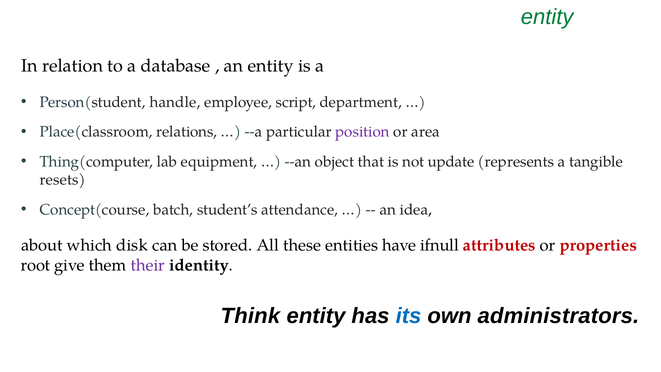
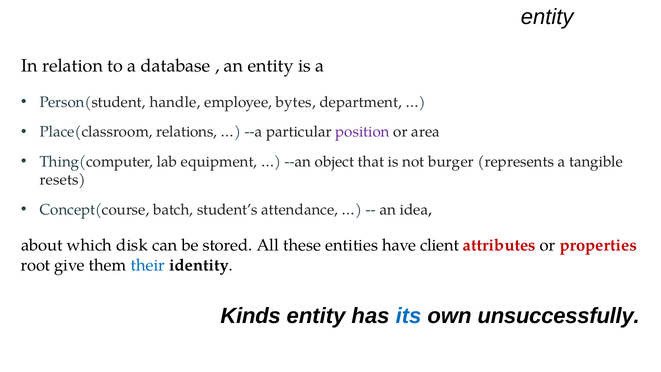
entity colour: green -> black (547, 17)
script: script -> bytes (296, 102)
update: update -> burger (451, 162)
ifnull: ifnull -> client (440, 245)
their colour: purple -> blue (148, 265)
Think: Think -> Kinds (251, 316)
administrators: administrators -> unsuccessfully (559, 316)
